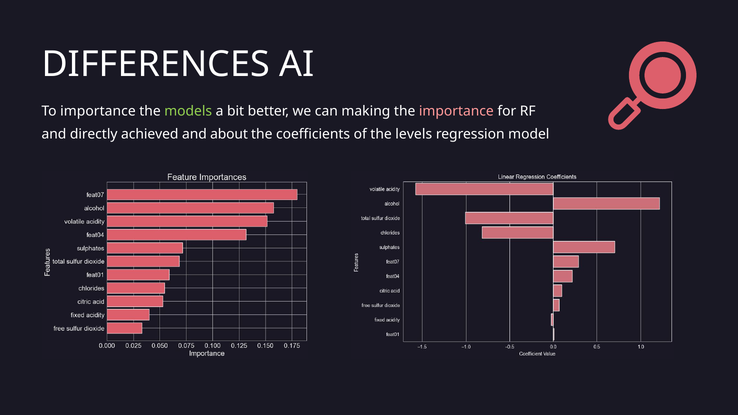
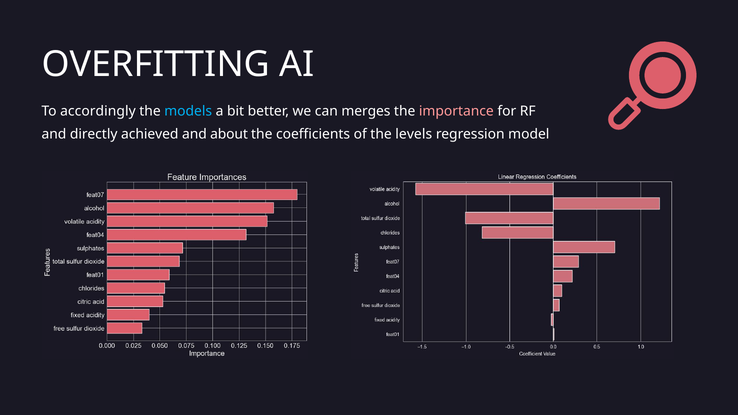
DIFFERENCES: DIFFERENCES -> OVERFITTING (156, 65)
To importance: importance -> accordingly (98, 111)
models colour: light green -> light blue (188, 111)
making: making -> merges (366, 111)
